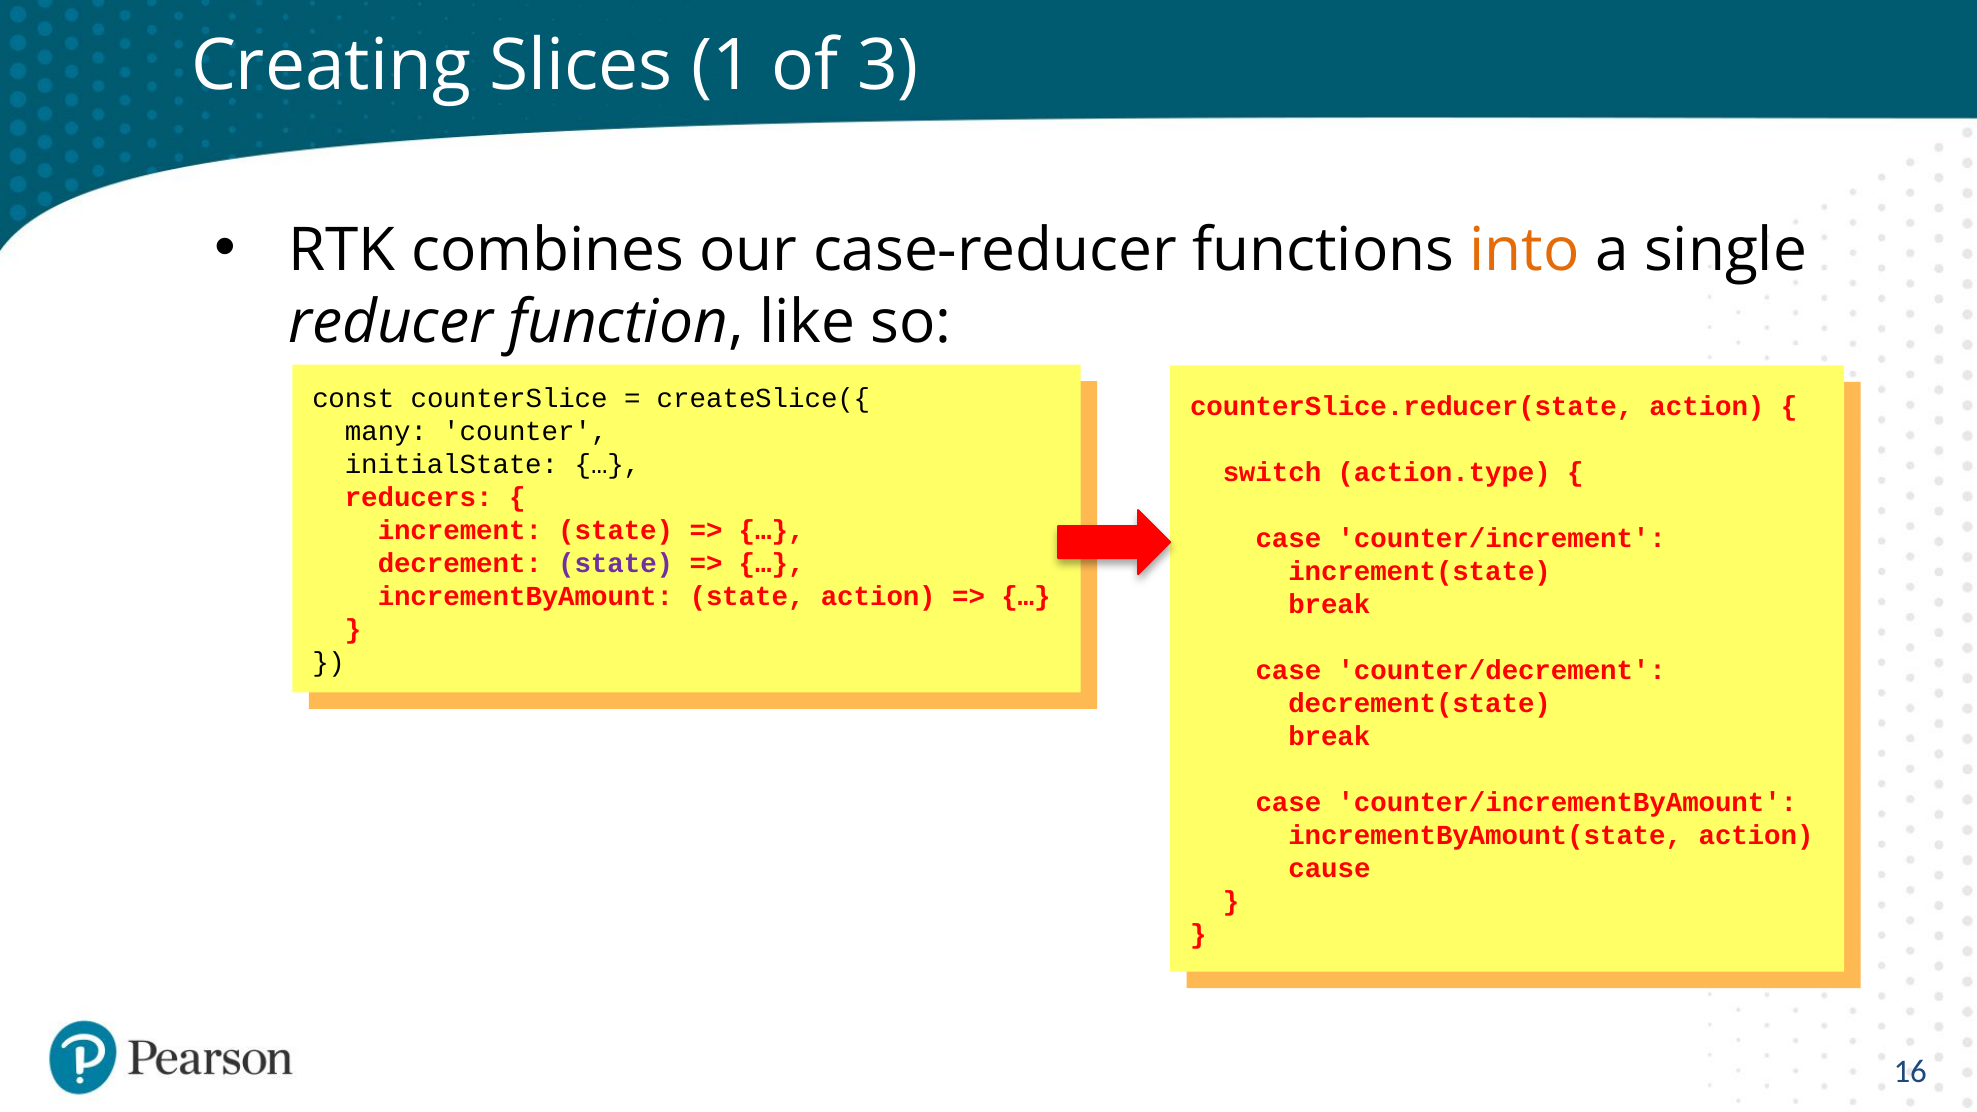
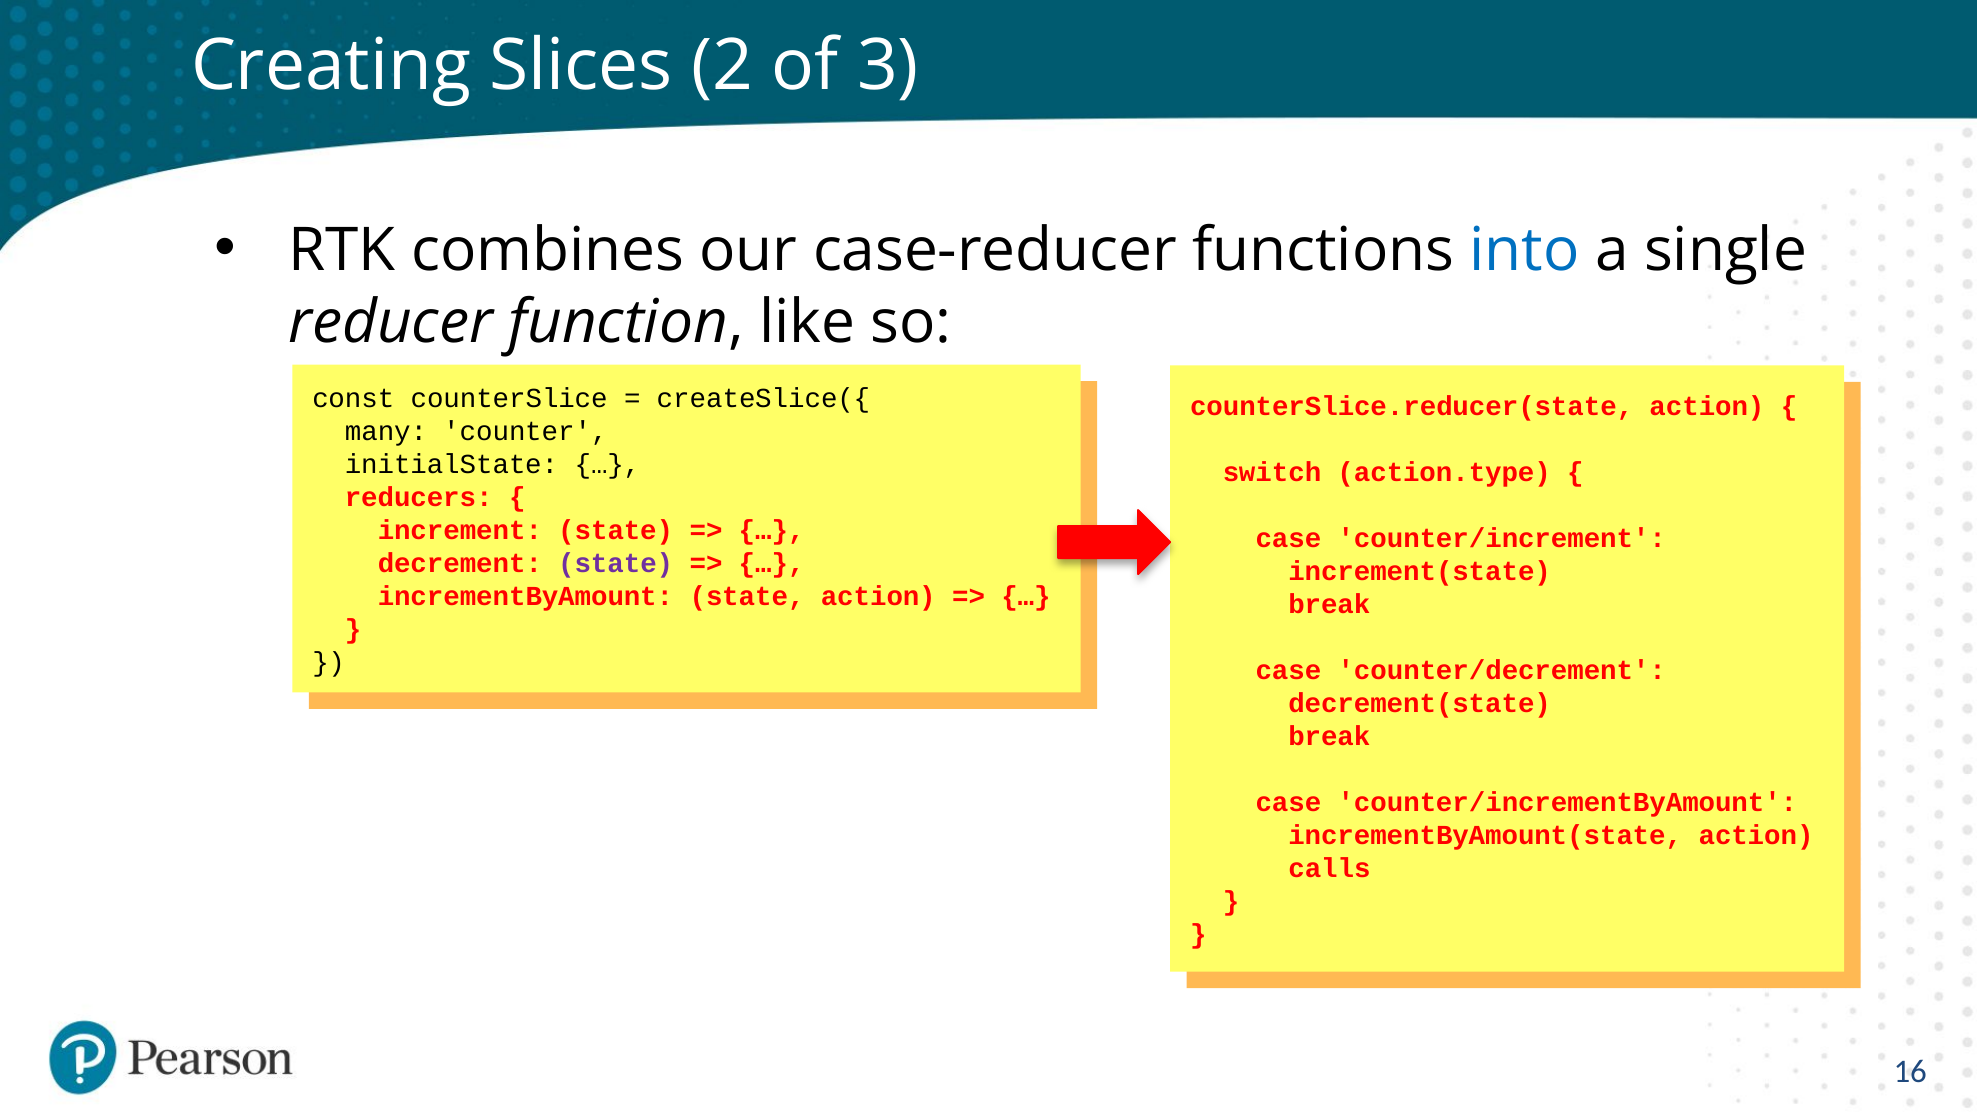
1: 1 -> 2 (722, 65)
into colour: orange -> blue (1525, 250)
cause: cause -> calls (1329, 869)
